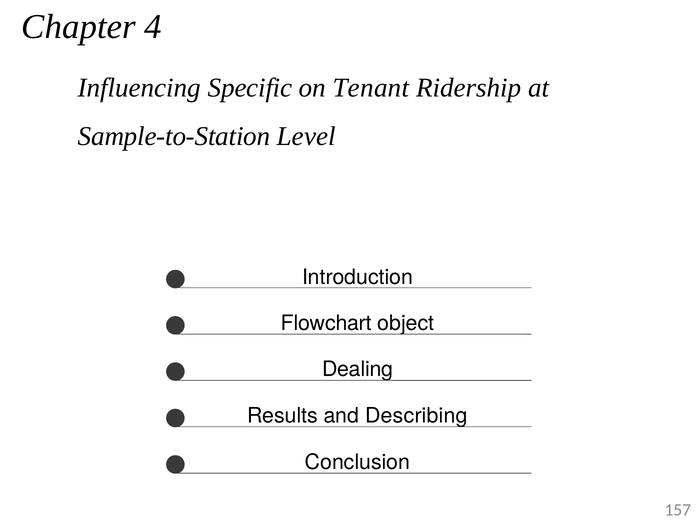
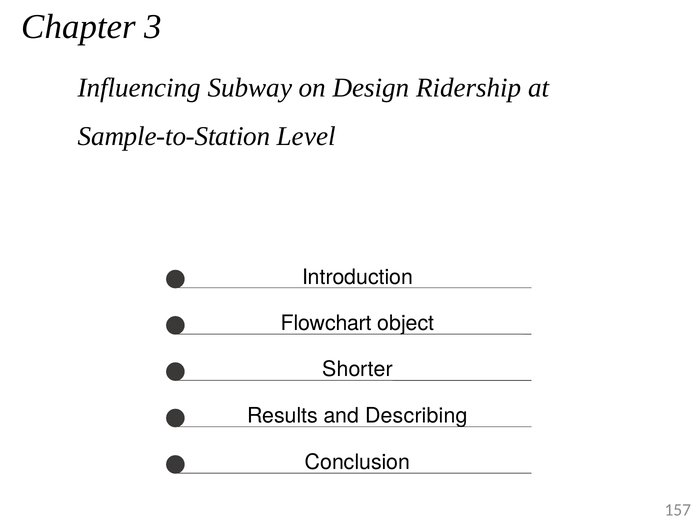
4: 4 -> 3 (153, 27)
Specific: Specific -> Subway (250, 88)
Tenant: Tenant -> Design (371, 88)
Dealing: Dealing -> Shorter (357, 370)
